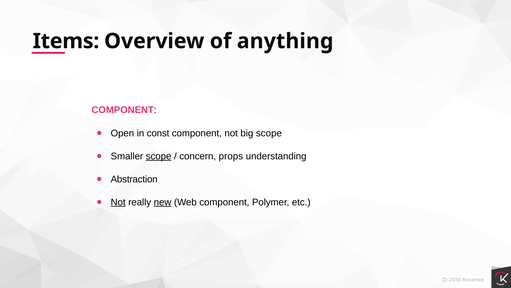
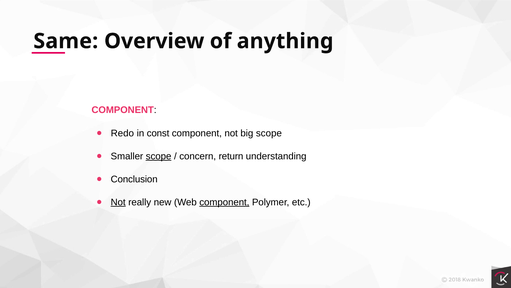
Items: Items -> Same (66, 41)
Open: Open -> Redo (122, 133)
props: props -> return (231, 156)
Abstraction: Abstraction -> Conclusion (134, 179)
new underline: present -> none (163, 202)
component underline: none -> present (224, 202)
